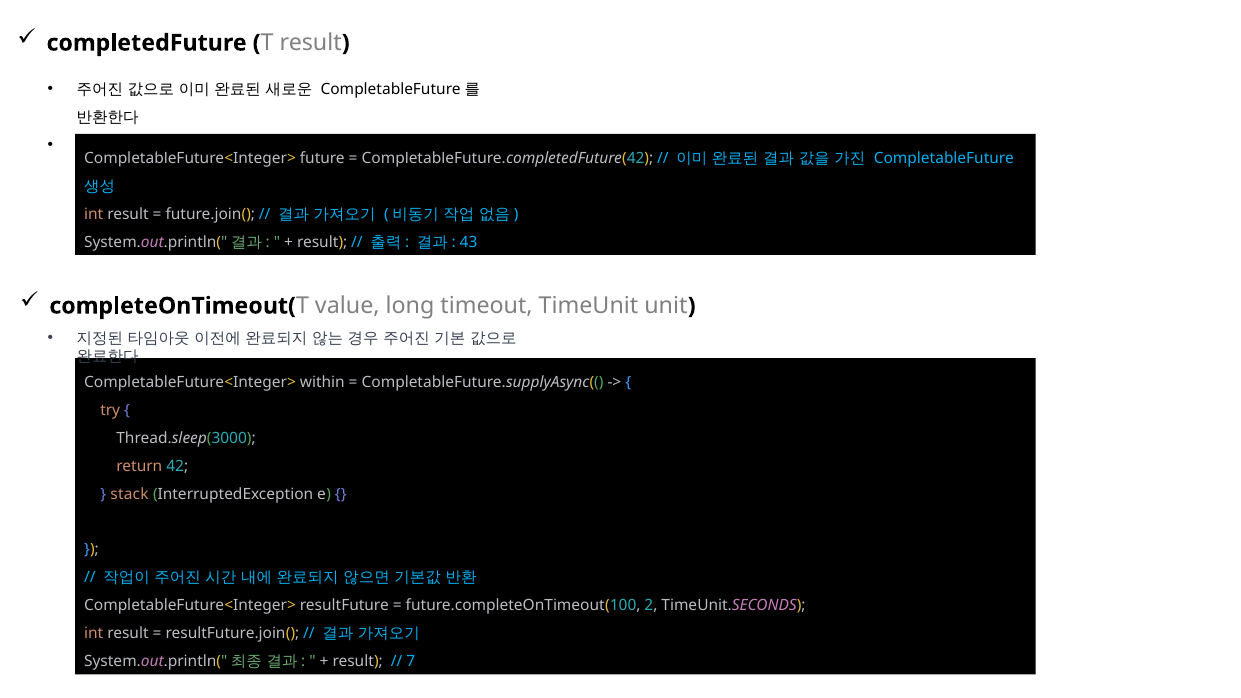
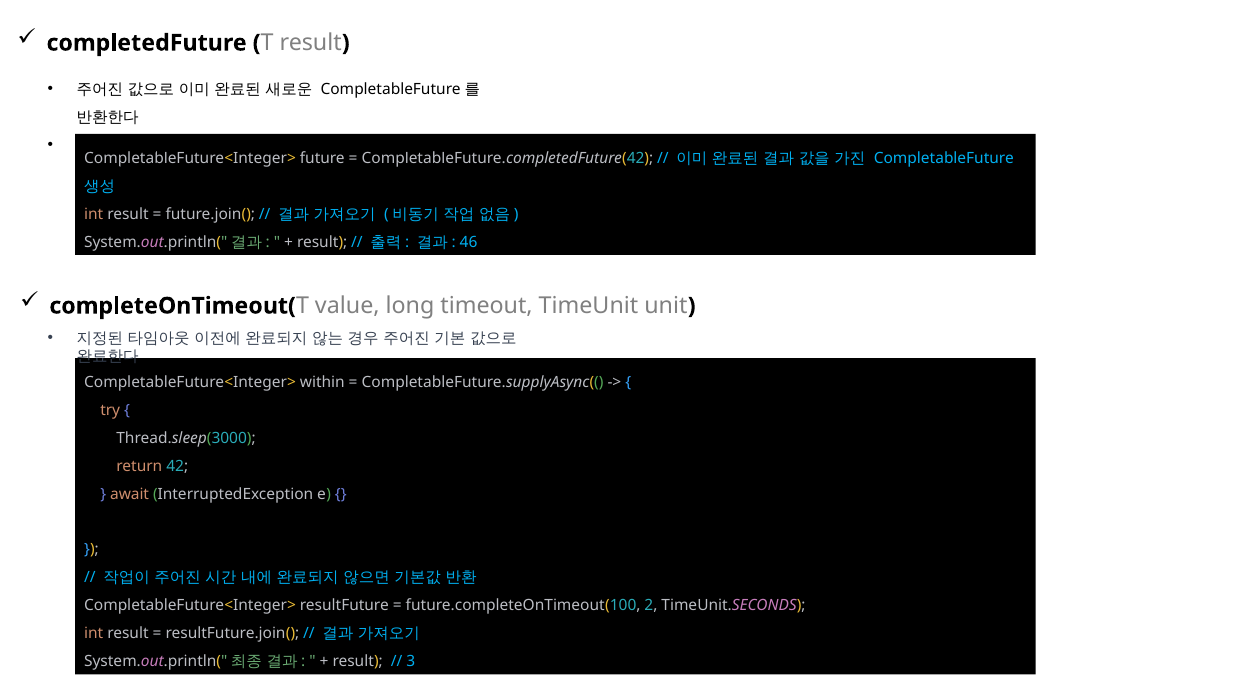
43: 43 -> 46 (469, 242)
stack: stack -> await (130, 494)
7: 7 -> 3 (411, 662)
